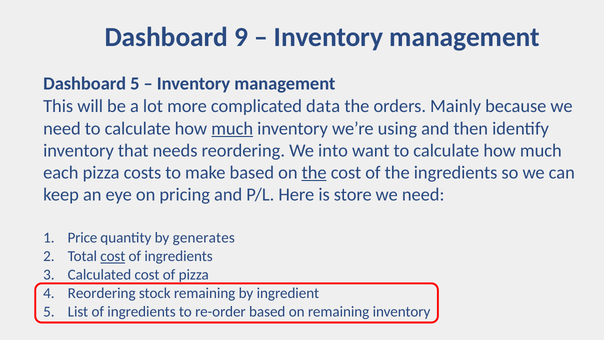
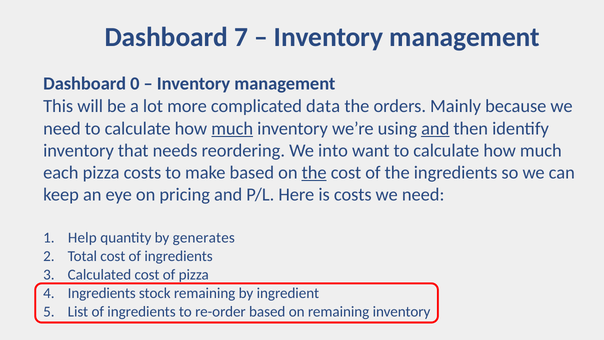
9: 9 -> 7 (241, 37)
Dashboard 5: 5 -> 0 (135, 84)
and underline: none -> present (435, 128)
is store: store -> costs (353, 195)
Price: Price -> Help (82, 238)
cost underline: present -> none (113, 256)
Reordering: Reordering -> Ingredients (102, 293)
